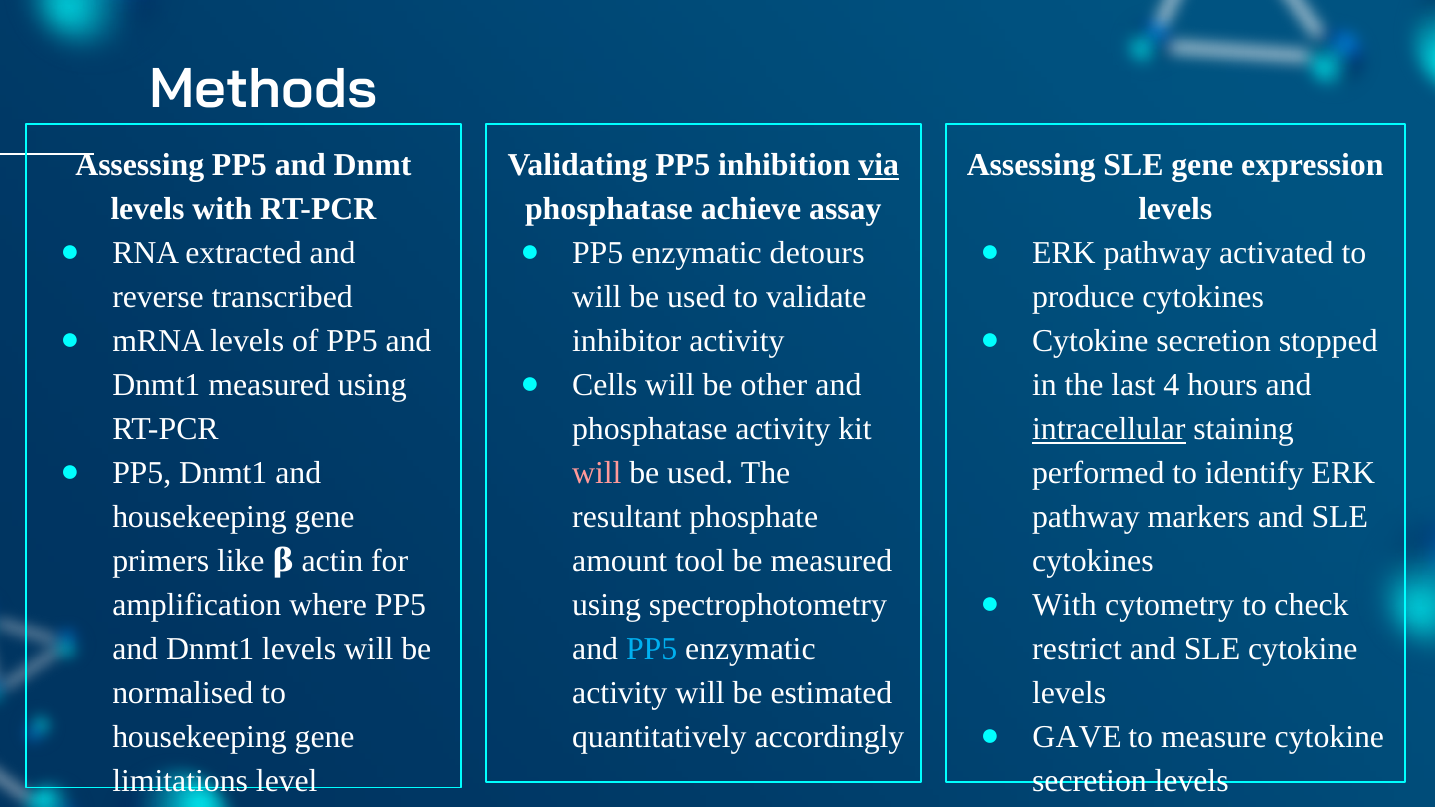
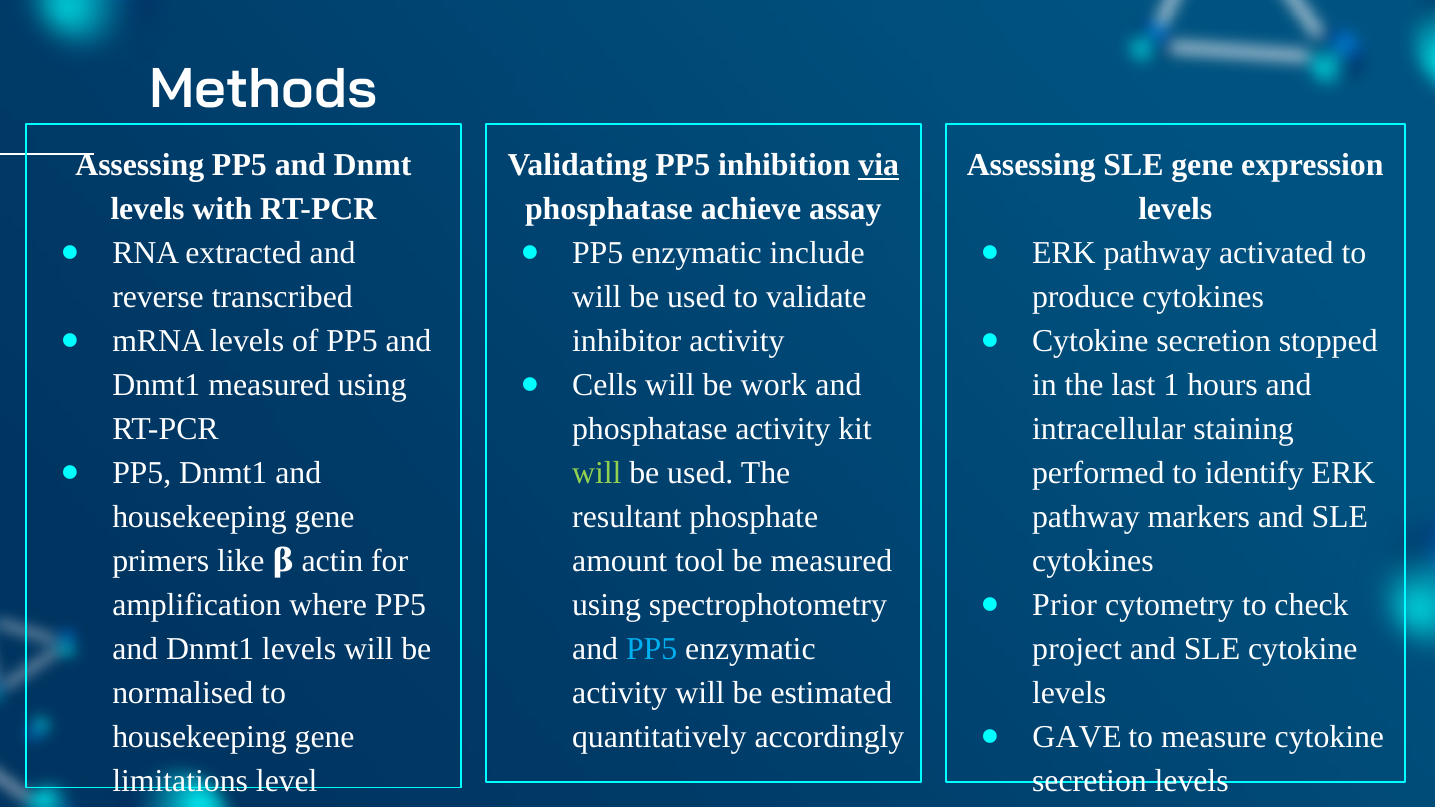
detours: detours -> include (817, 253)
other: other -> work (774, 385)
4: 4 -> 1 (1171, 385)
intracellular underline: present -> none (1109, 429)
will colour: pink -> light green (597, 473)
With: With -> Prior (1065, 605)
restrict: restrict -> project (1077, 649)
